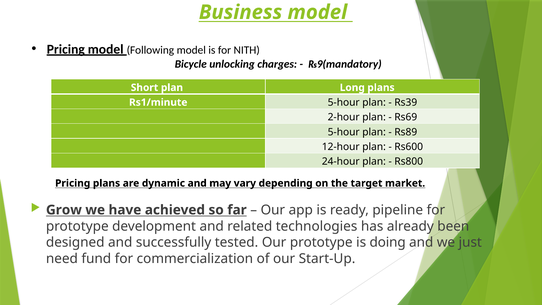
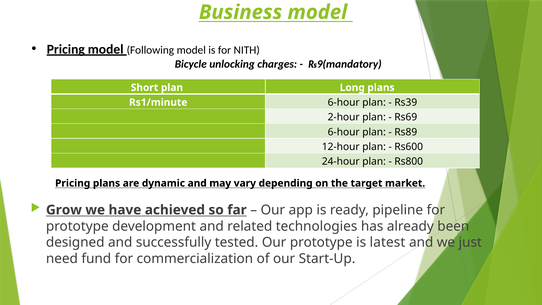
5-hour: 5-hour -> 6-hour (344, 102)
5-hour: 5-hour -> 6-hour (344, 132)
doing: doing -> latest (387, 242)
